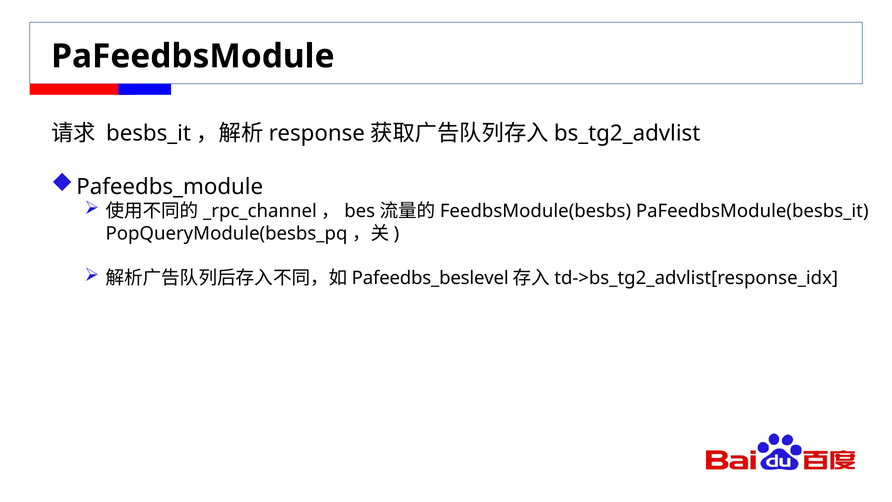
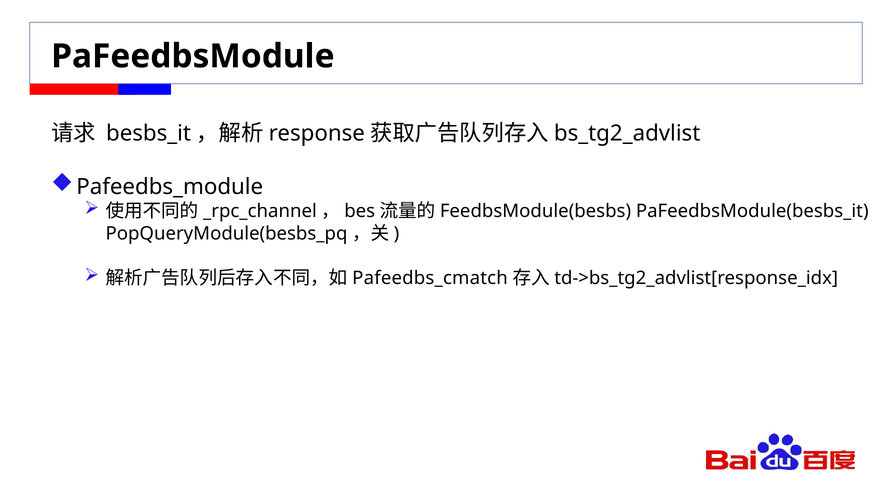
Pafeedbs_beslevel: Pafeedbs_beslevel -> Pafeedbs_cmatch (430, 278)
